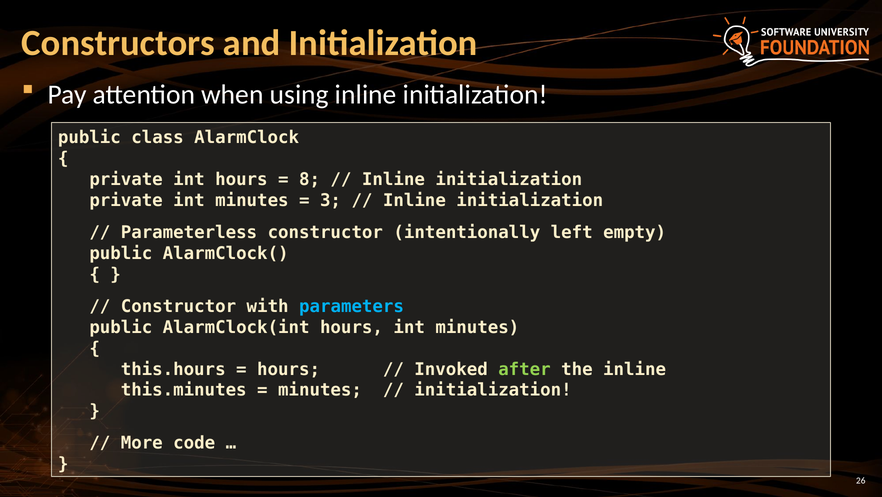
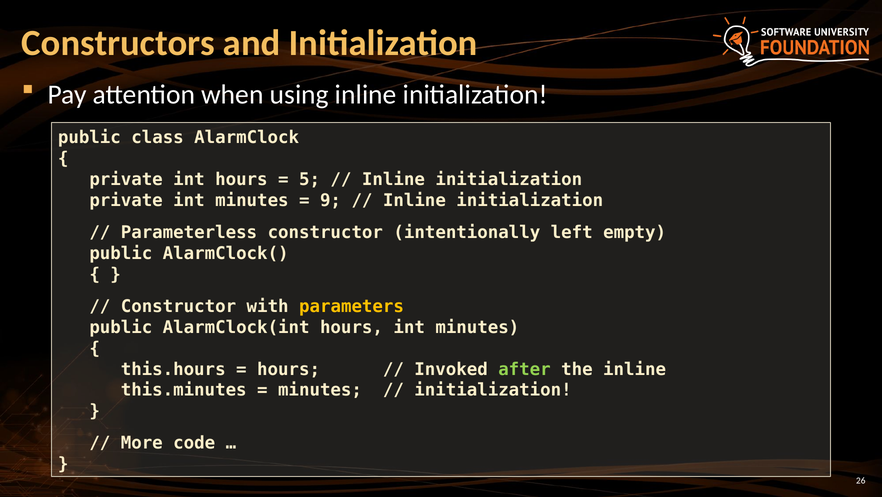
8: 8 -> 5 (310, 179)
3: 3 -> 9 (331, 200)
parameters colour: light blue -> yellow (352, 306)
